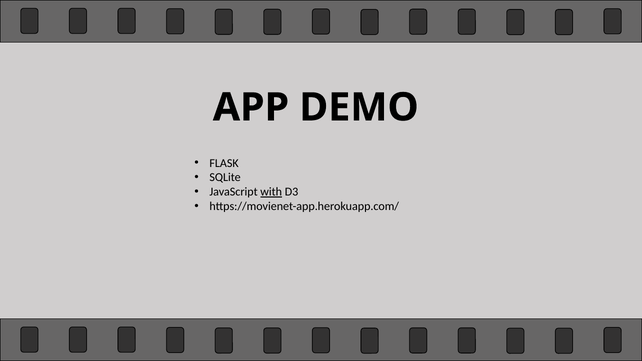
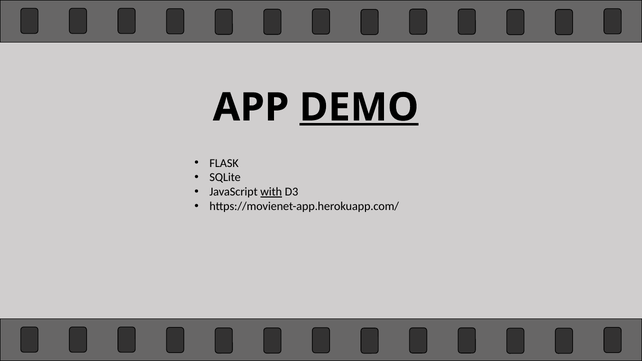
DEMO underline: none -> present (359, 107)
